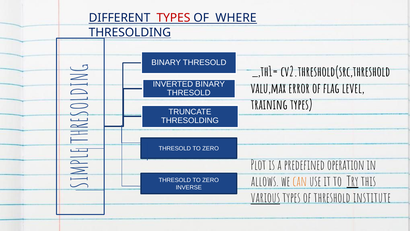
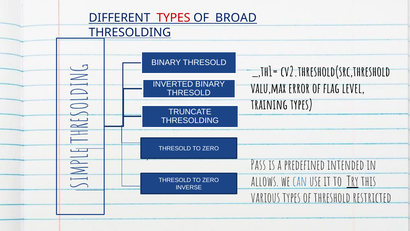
WHERE: WHERE -> BROAD (236, 18)
Plot: Plot -> Pass (258, 165)
operation: operation -> intended (346, 165)
can colour: orange -> blue (300, 181)
various underline: present -> none (265, 198)
institute: institute -> restricted (372, 198)
